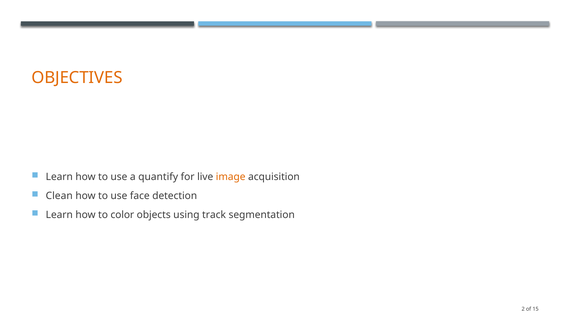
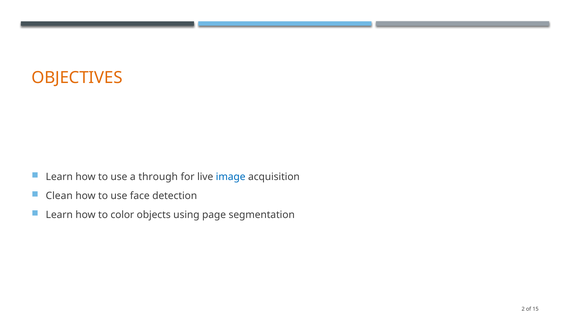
quantify: quantify -> through (158, 177)
image colour: orange -> blue (231, 177)
track: track -> page (214, 215)
